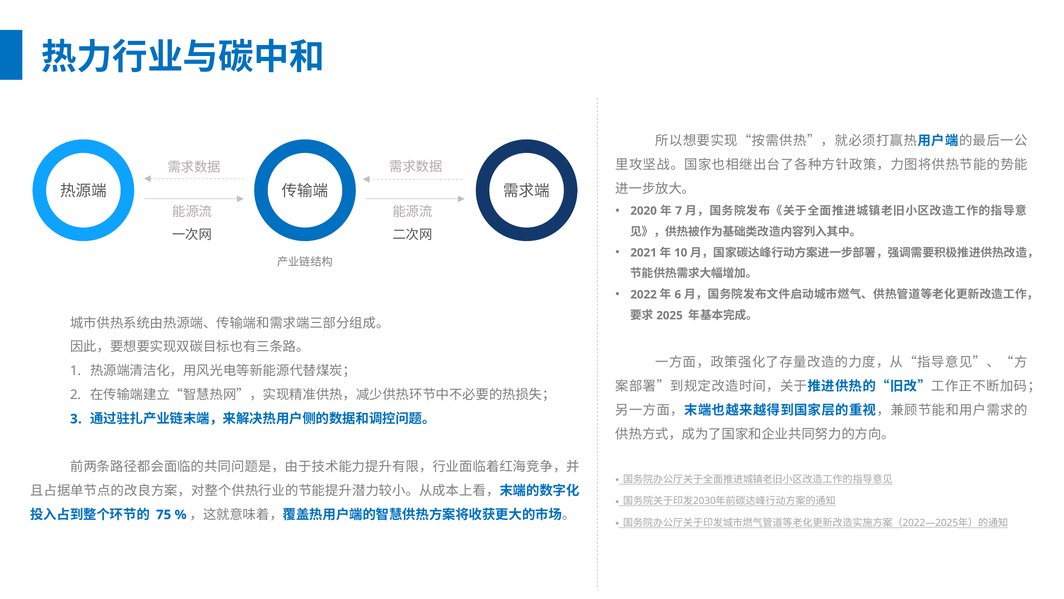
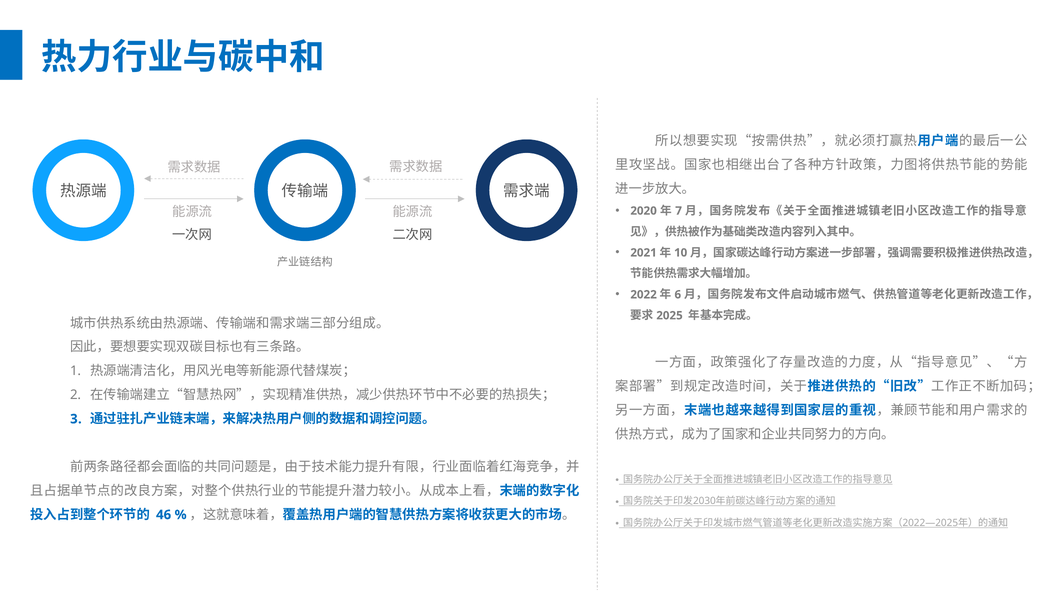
75: 75 -> 46 (164, 514)
